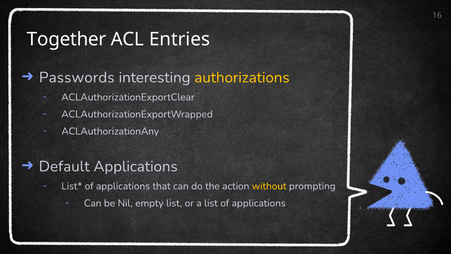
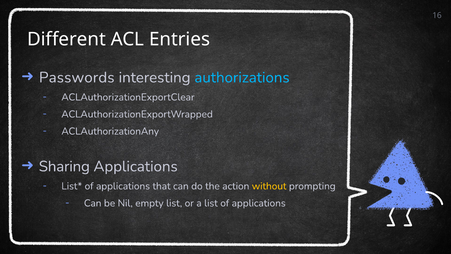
Together: Together -> Different (67, 39)
authorizations colour: yellow -> light blue (242, 77)
Default: Default -> Sharing (64, 166)
